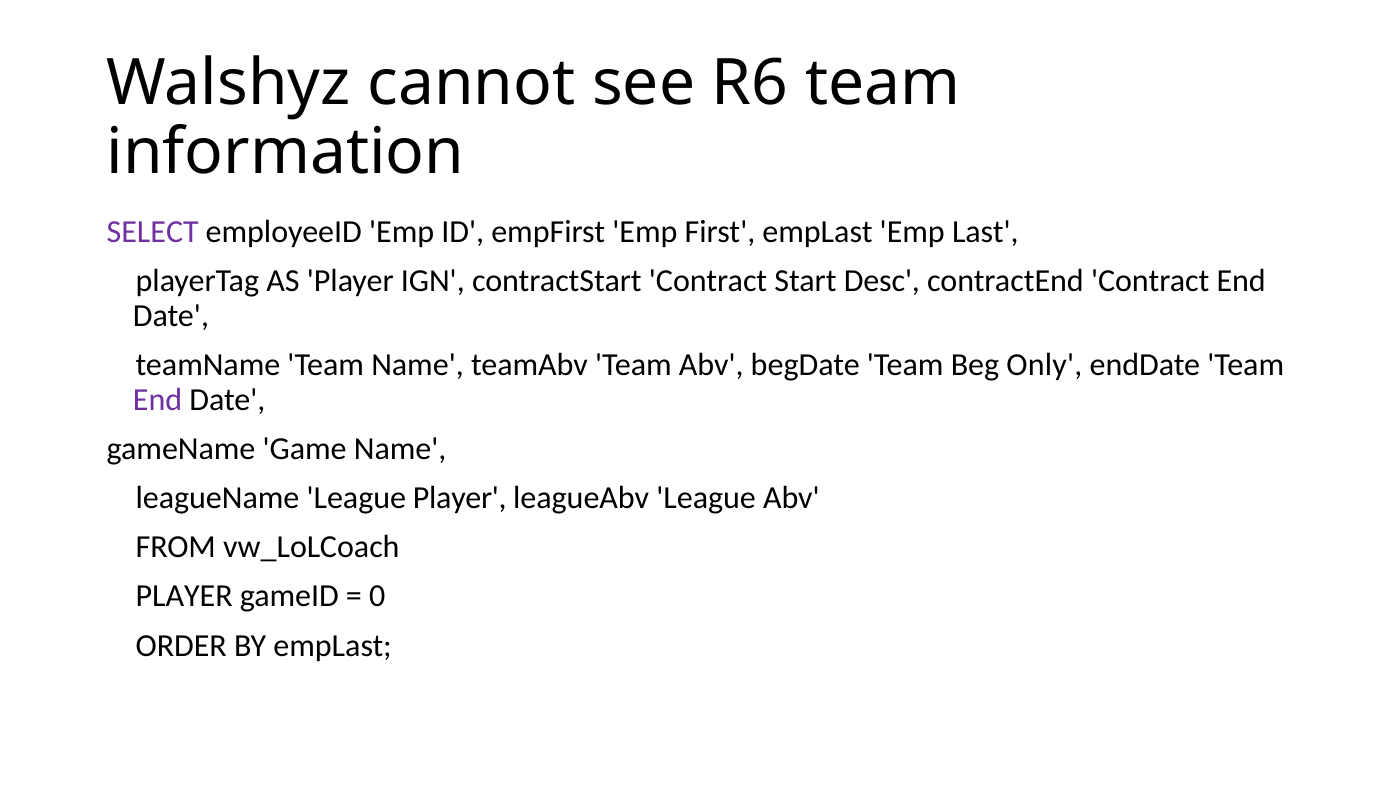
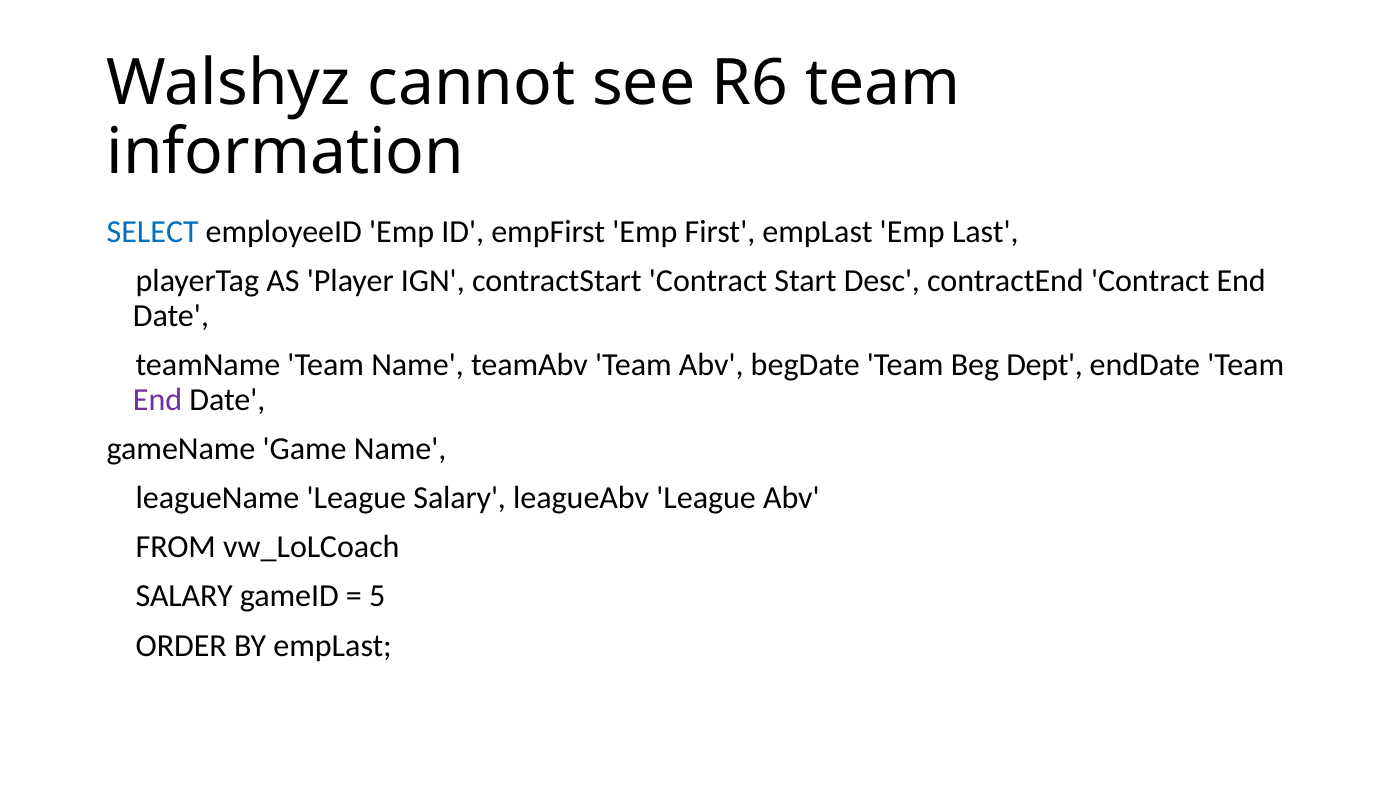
SELECT colour: purple -> blue (153, 232)
Only: Only -> Dept (1045, 365)
League Player: Player -> Salary (460, 498)
PLAYER: PLAYER -> SALARY (184, 597)
0: 0 -> 5 (377, 597)
